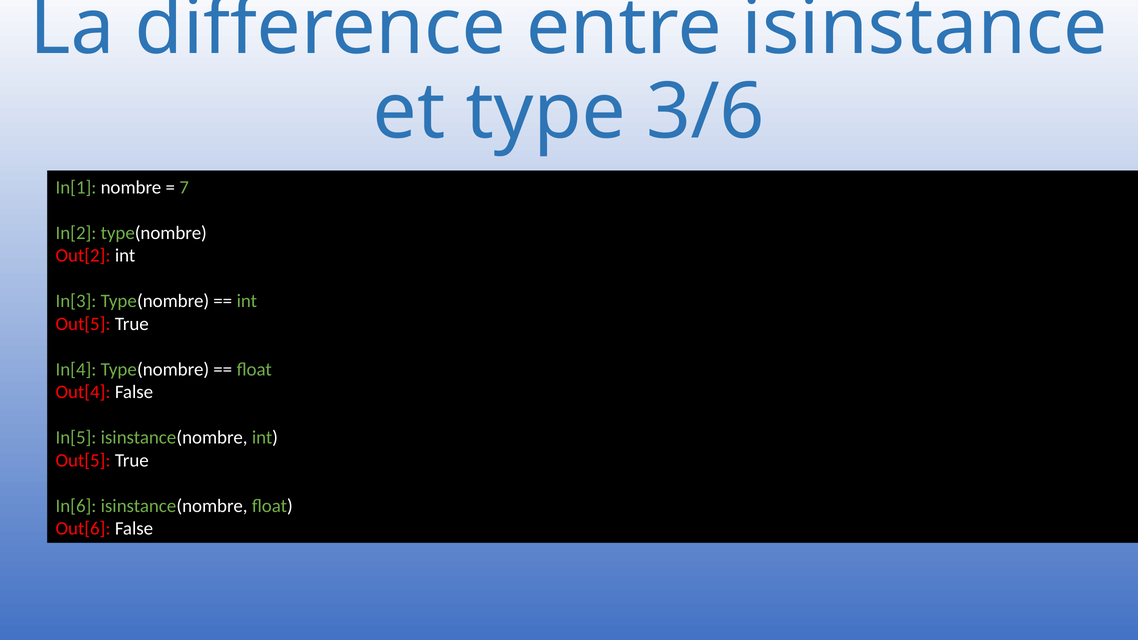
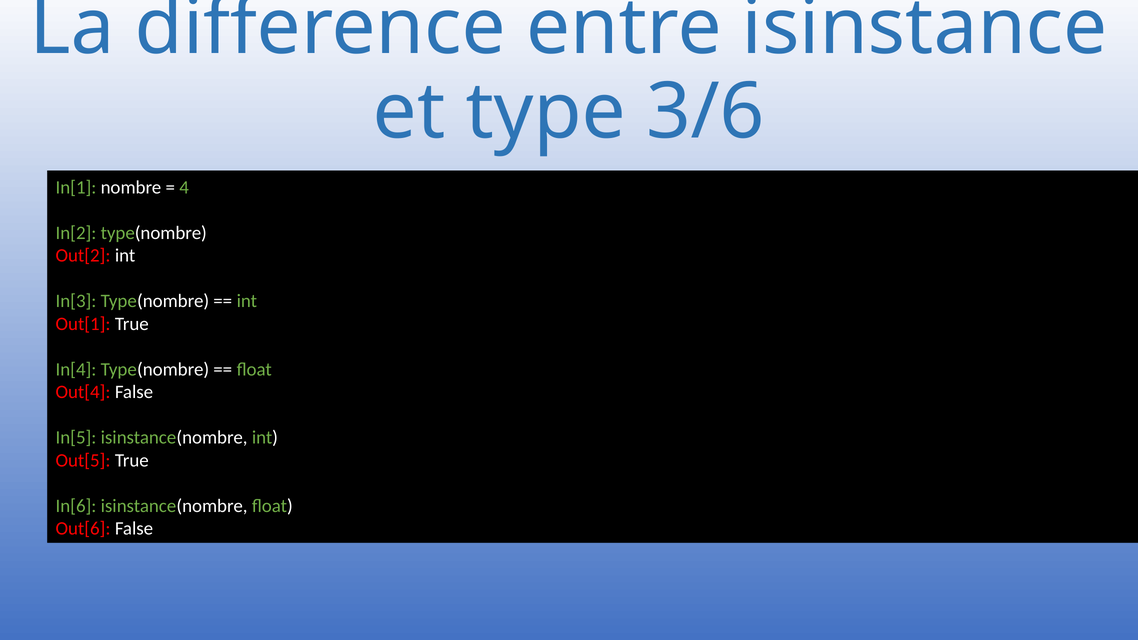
7: 7 -> 4 (184, 187)
Out[5: Out[5 -> Out[1 (83, 324)
